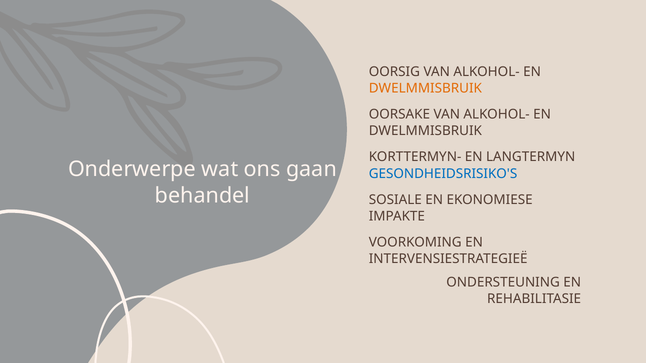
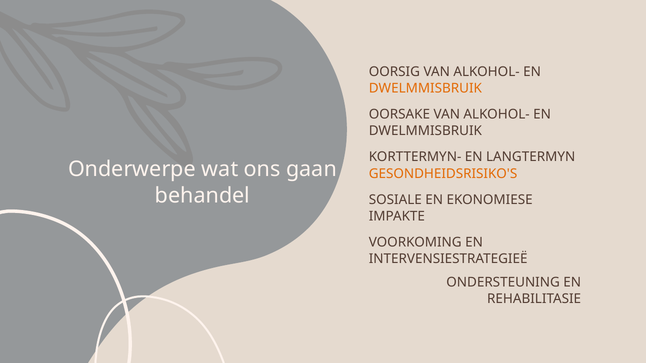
GESONDHEIDSRISIKO'S colour: blue -> orange (443, 174)
